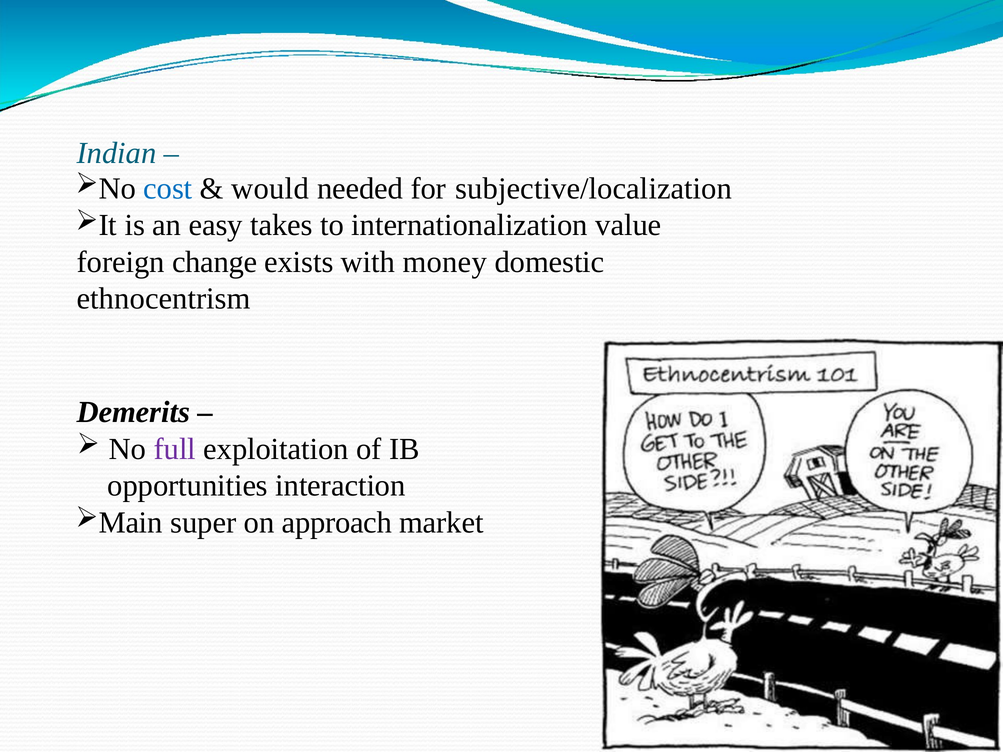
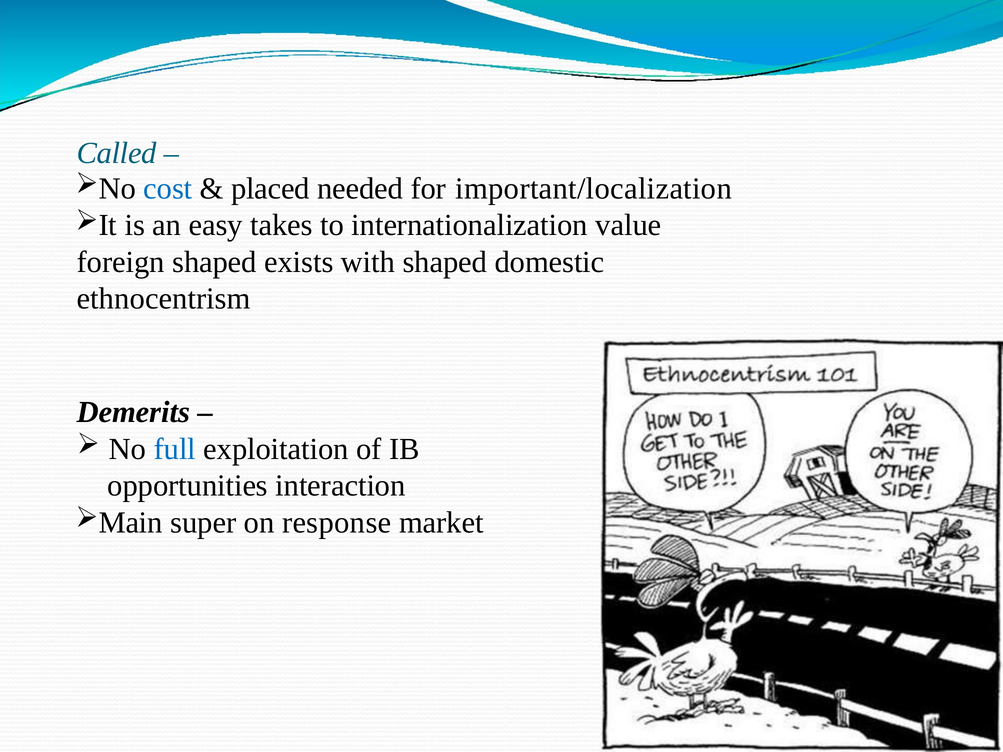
Indian: Indian -> Called (117, 153)
would: would -> placed (270, 189)
subjective/localization: subjective/localization -> important/localization (594, 189)
foreign change: change -> shaped (215, 262)
with money: money -> shaped (445, 262)
full colour: purple -> blue (175, 449)
approach: approach -> response (337, 523)
